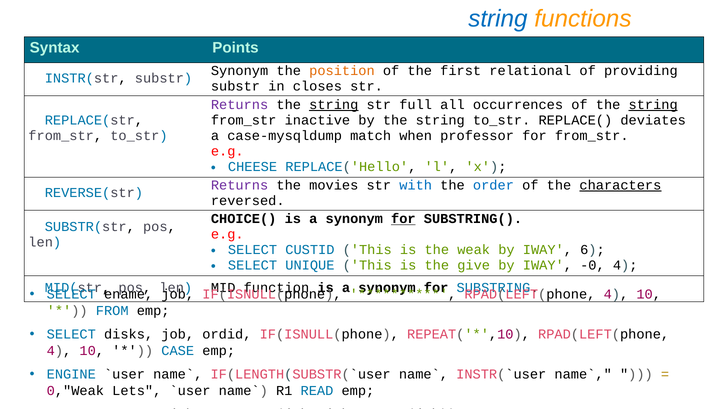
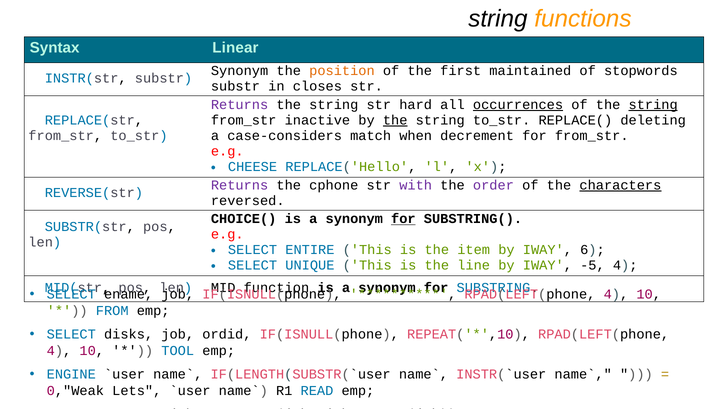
string colour: blue -> black (498, 19)
Points: Points -> Linear (235, 48)
relational: relational -> maintained (530, 71)
providing: providing -> stopwords (641, 71)
string underline: present -> none (334, 105)
full: full -> hard (416, 105)
occurrences underline: none -> present (518, 105)
the underline: none -> present (395, 120)
deviates: deviates -> deleting (653, 120)
case-mysqldump: case-mysqldump -> case-considers (285, 136)
professor: professor -> decrement (477, 136)
movies: movies -> cphone (334, 185)
with colour: blue -> purple (416, 185)
order colour: blue -> purple (493, 185)
CUSTID: CUSTID -> ENTIRE (310, 250)
weak: weak -> item (474, 250)
give: give -> line (474, 266)
-0: -0 -> -5 (592, 266)
CASE: CASE -> TOOL (178, 351)
